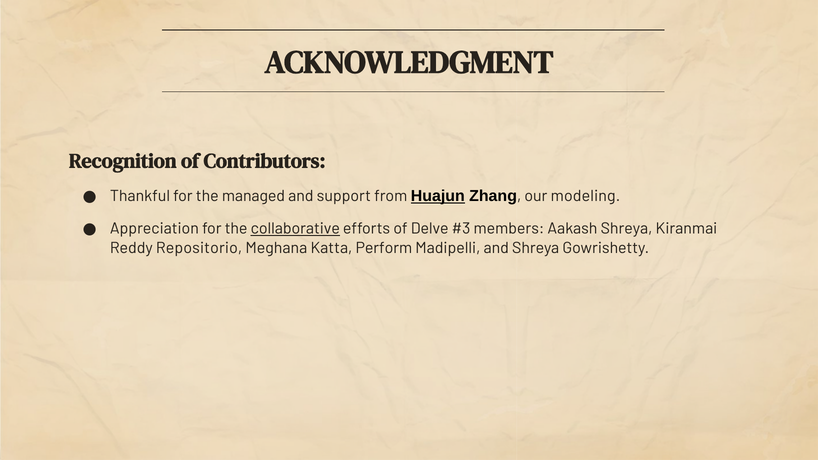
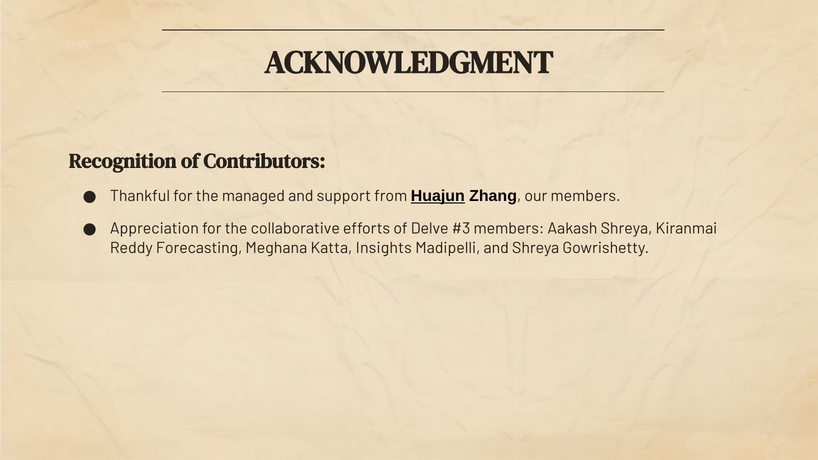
our modeling: modeling -> members (585, 196)
collaborative underline: present -> none (295, 229)
Repositorio: Repositorio -> Forecasting (199, 248)
Perform: Perform -> Insights (384, 248)
